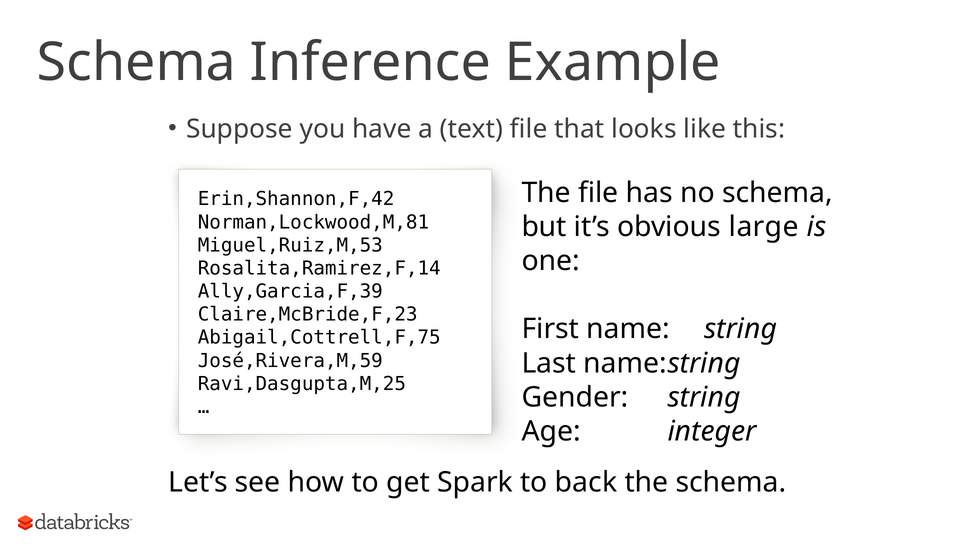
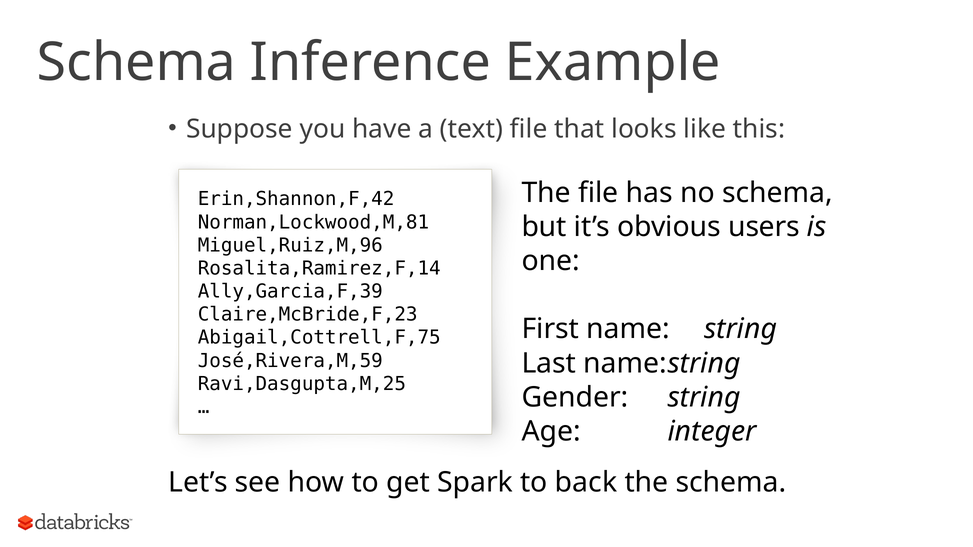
large: large -> users (764, 227)
Miguel,Ruiz,M,53: Miguel,Ruiz,M,53 -> Miguel,Ruiz,M,96 (290, 245)
